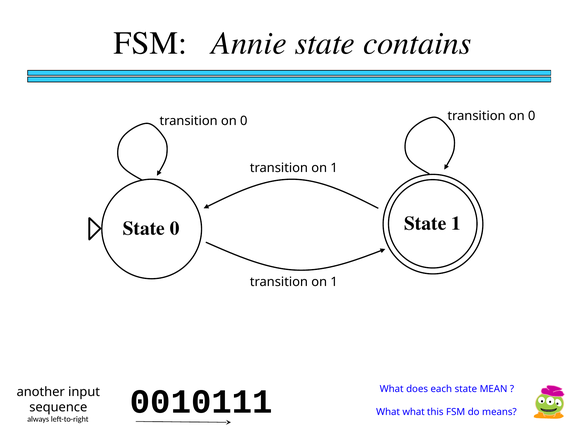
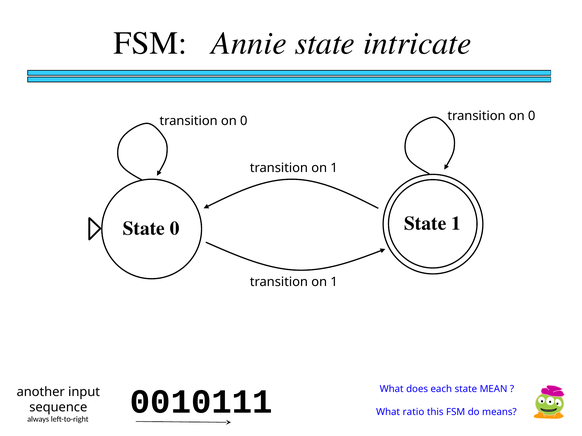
contains: contains -> intricate (417, 43)
What what: what -> ratio (413, 413)
